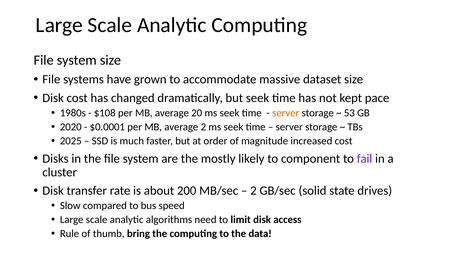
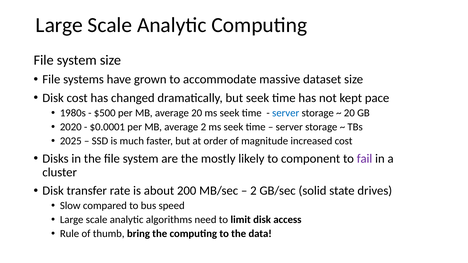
$108: $108 -> $500 (105, 113)
server colour: orange -> blue (286, 113)
53: 53 -> 20 (349, 113)
